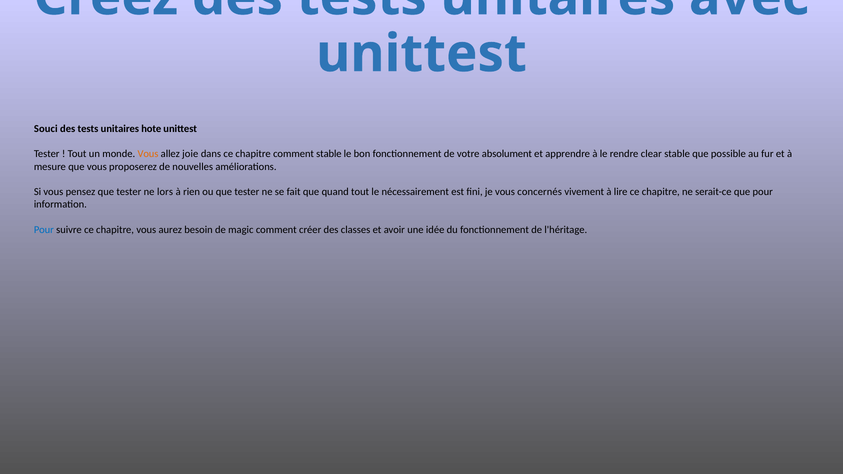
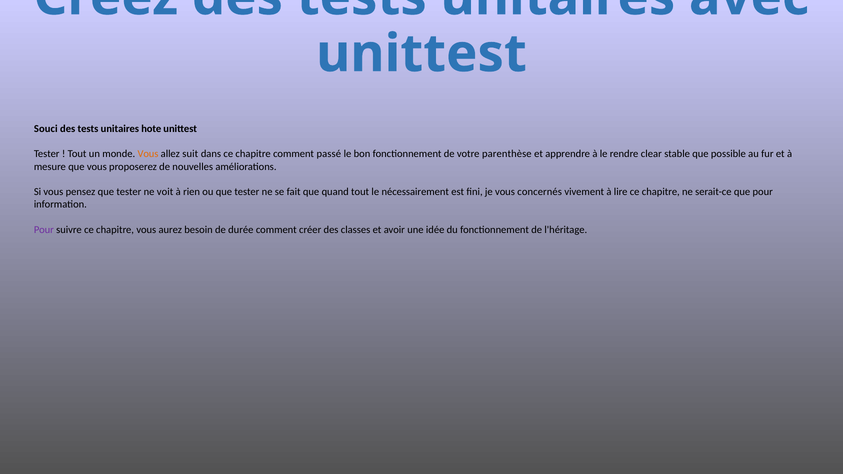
joie: joie -> suit (190, 154)
comment stable: stable -> passé (329, 154)
absolument: absolument -> parenthèse (507, 154)
lors: lors -> voit (165, 192)
Pour colour: blue -> purple (44, 230)
magic: magic -> durée (241, 230)
